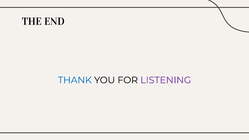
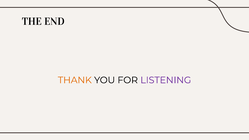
THANK colour: blue -> orange (75, 80)
